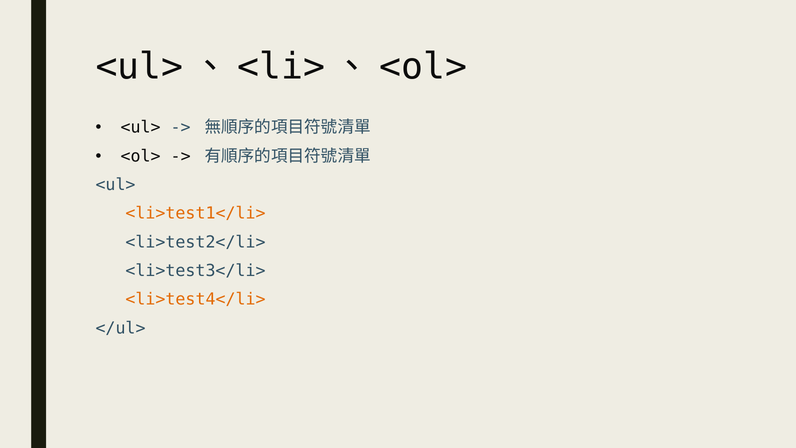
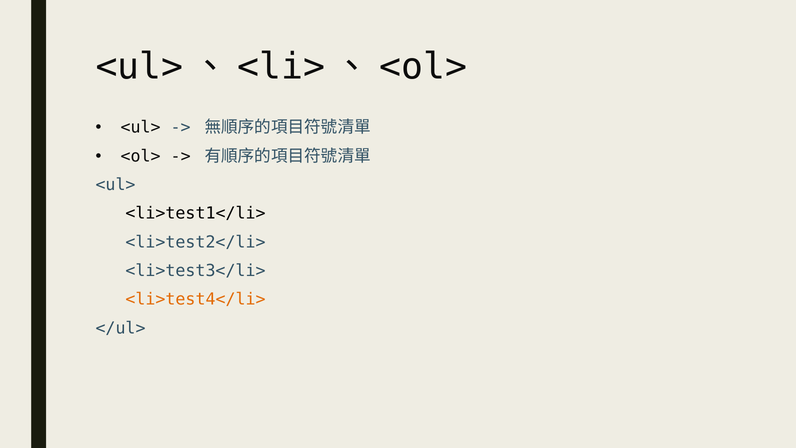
<li>test1</li> colour: orange -> black (195, 213)
